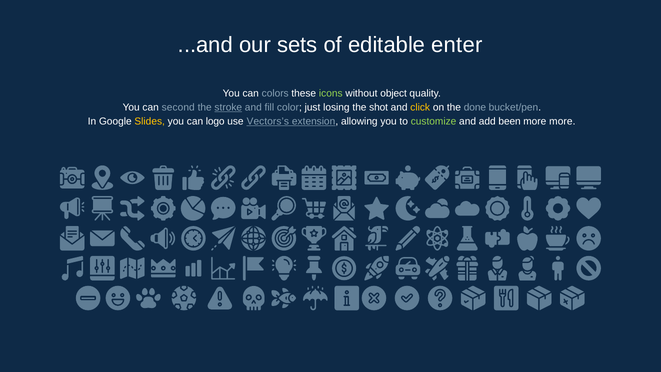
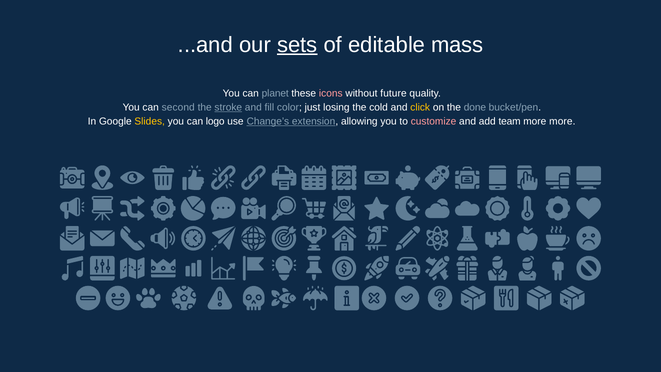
sets underline: none -> present (297, 45)
enter: enter -> mass (457, 45)
colors: colors -> planet (275, 93)
icons colour: light green -> pink (331, 93)
object: object -> future (394, 93)
shot: shot -> cold (379, 107)
Vectors’s: Vectors’s -> Change’s (268, 121)
customize colour: light green -> pink (434, 121)
been: been -> team (510, 121)
